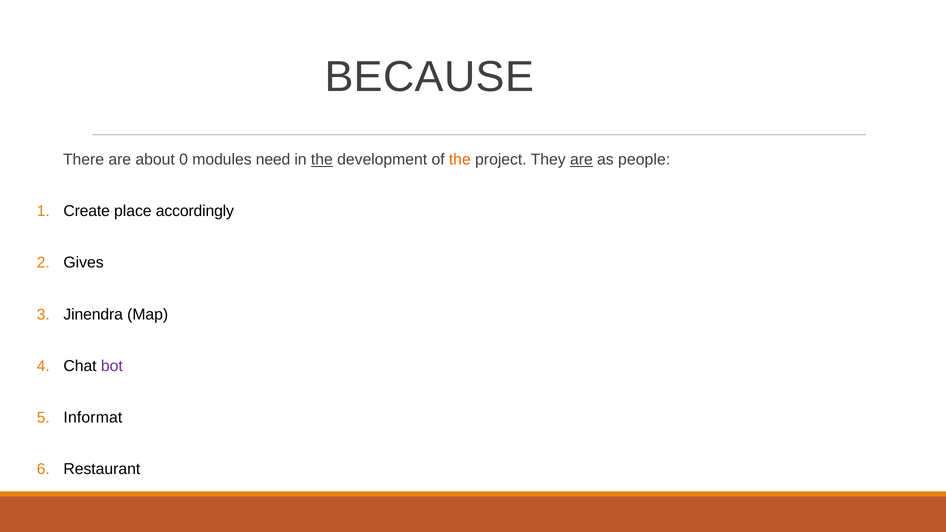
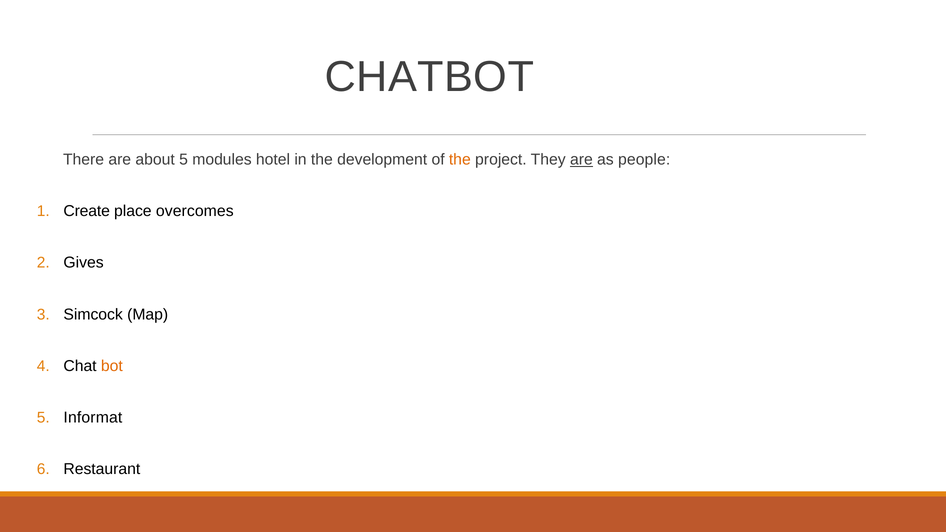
BECAUSE: BECAUSE -> CHATBOT (429, 77)
about 0: 0 -> 5 (184, 160)
need: need -> hotel (273, 160)
the underline: present -> none (322, 160)
accordingly: accordingly -> overcomes (195, 211)
Jinendra: Jinendra -> Simcock (93, 314)
bot colour: purple -> orange (112, 366)
